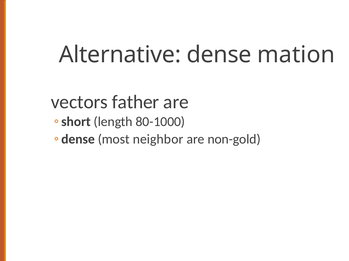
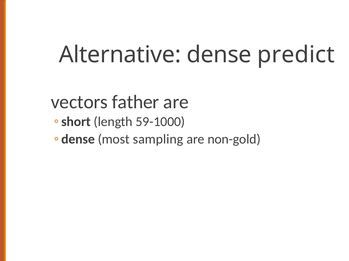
mation: mation -> predict (296, 55)
80-1000: 80-1000 -> 59-1000 (160, 122)
neighbor: neighbor -> sampling (158, 140)
